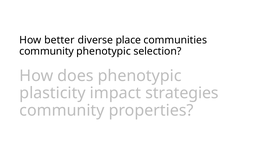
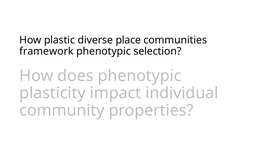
better: better -> plastic (60, 40)
community: community -> framework (46, 51)
strategies: strategies -> individual (182, 93)
